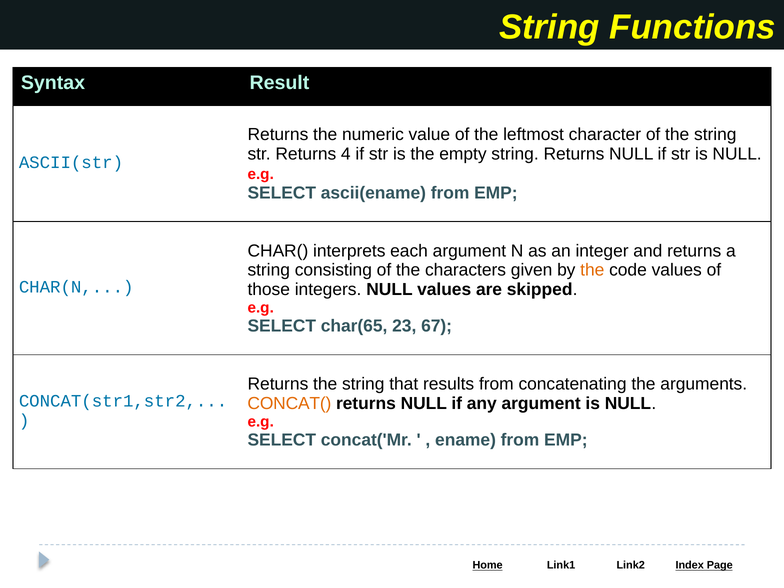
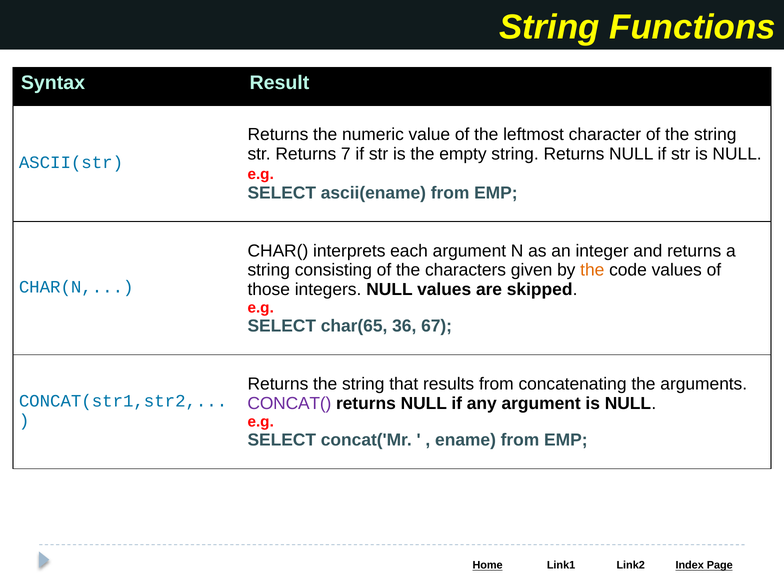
4: 4 -> 7 (346, 154)
23: 23 -> 36 (404, 326)
CONCAT( colour: orange -> purple (289, 403)
